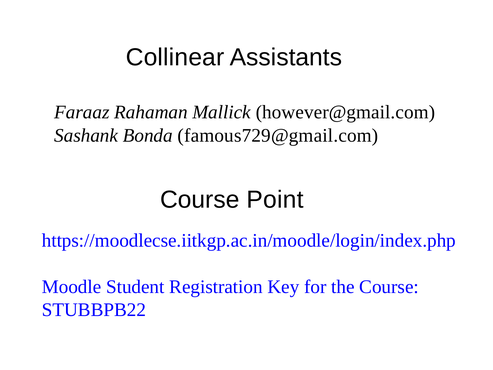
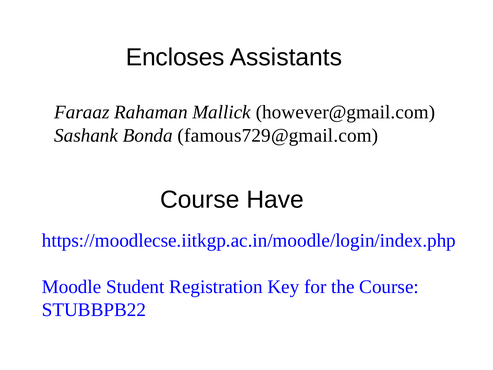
Collinear: Collinear -> Encloses (175, 57)
Point: Point -> Have (275, 200)
